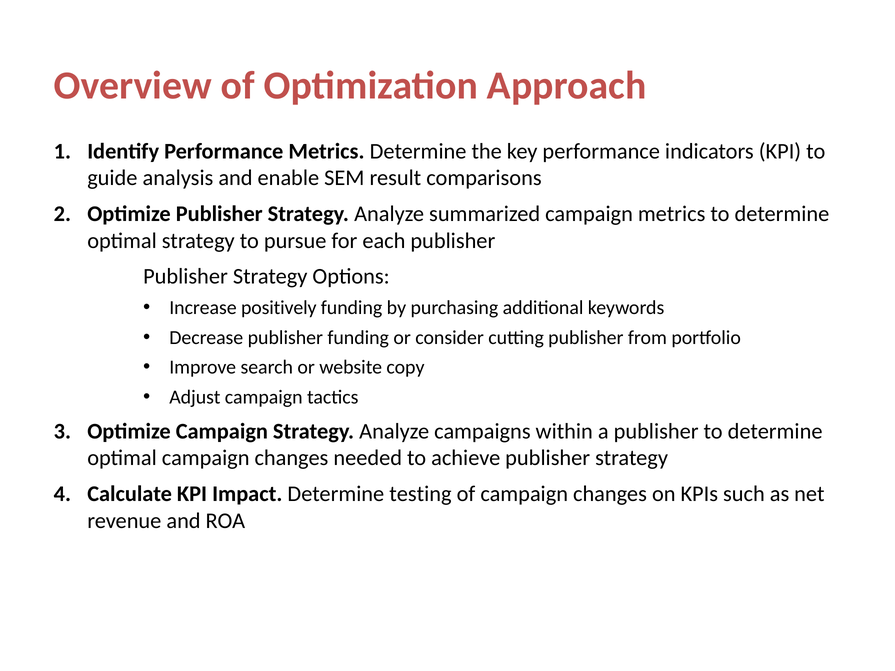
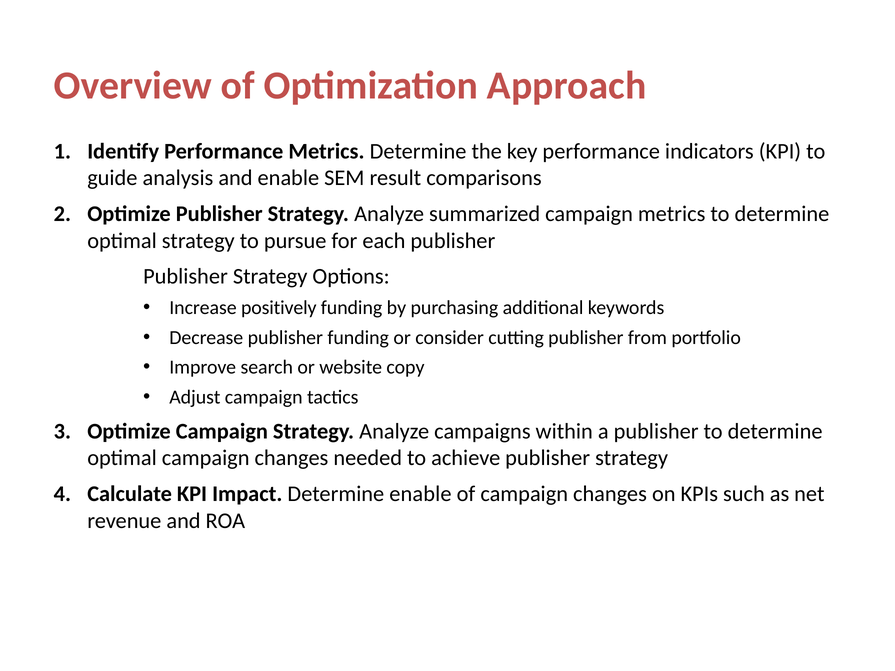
Determine testing: testing -> enable (420, 494)
